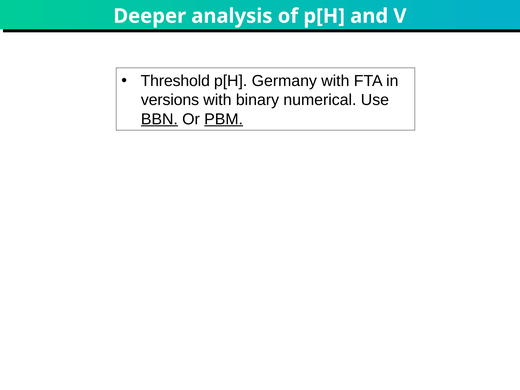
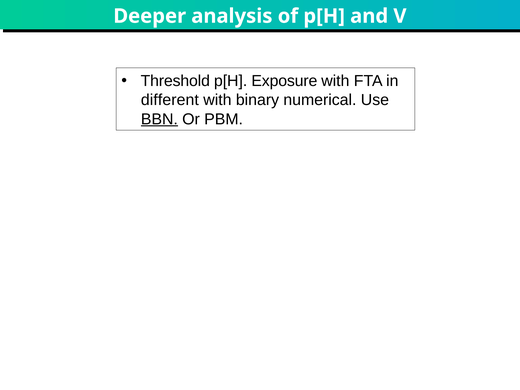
Germany: Germany -> Exposure (284, 81)
versions: versions -> different (170, 100)
PBM underline: present -> none (224, 119)
